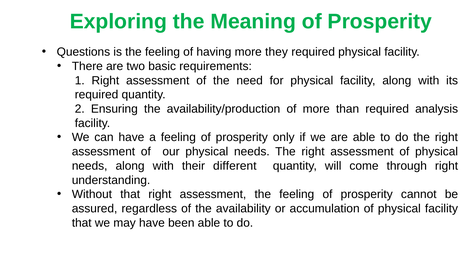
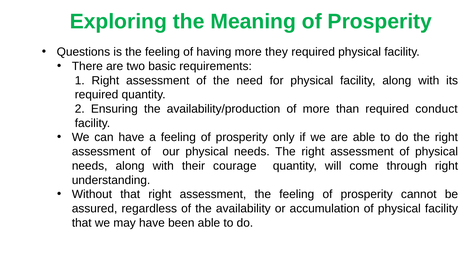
analysis: analysis -> conduct (437, 109)
different: different -> courage (235, 166)
